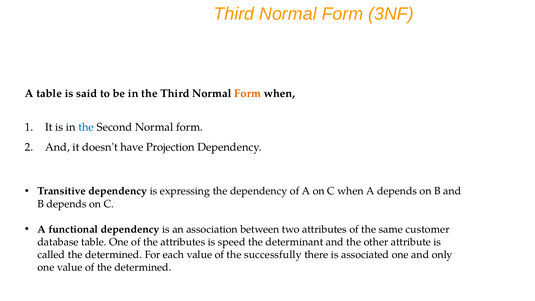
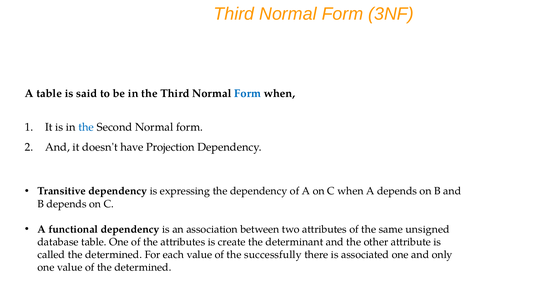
Form colour: orange -> blue (248, 94)
customer: customer -> unsigned (428, 229)
speed: speed -> create (232, 242)
